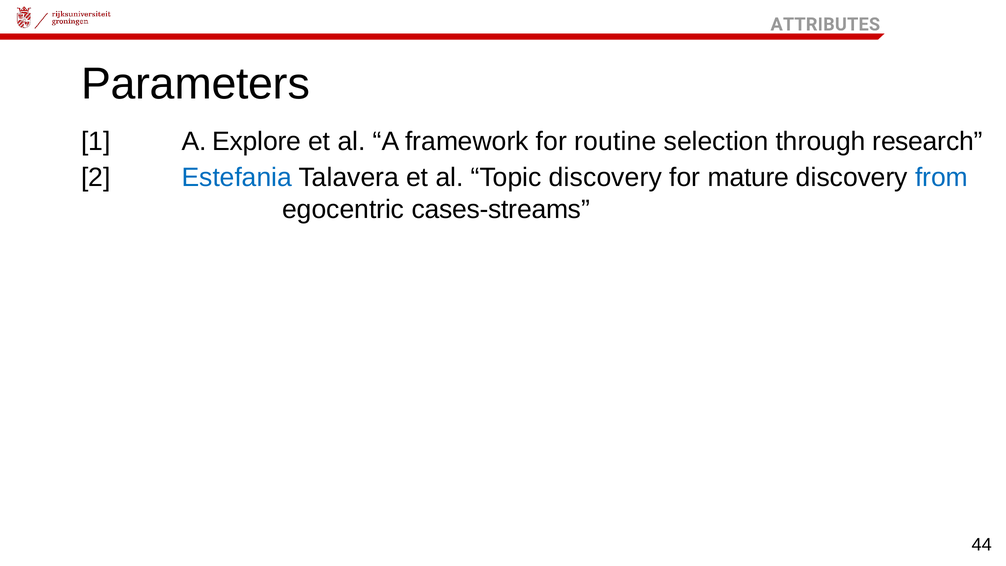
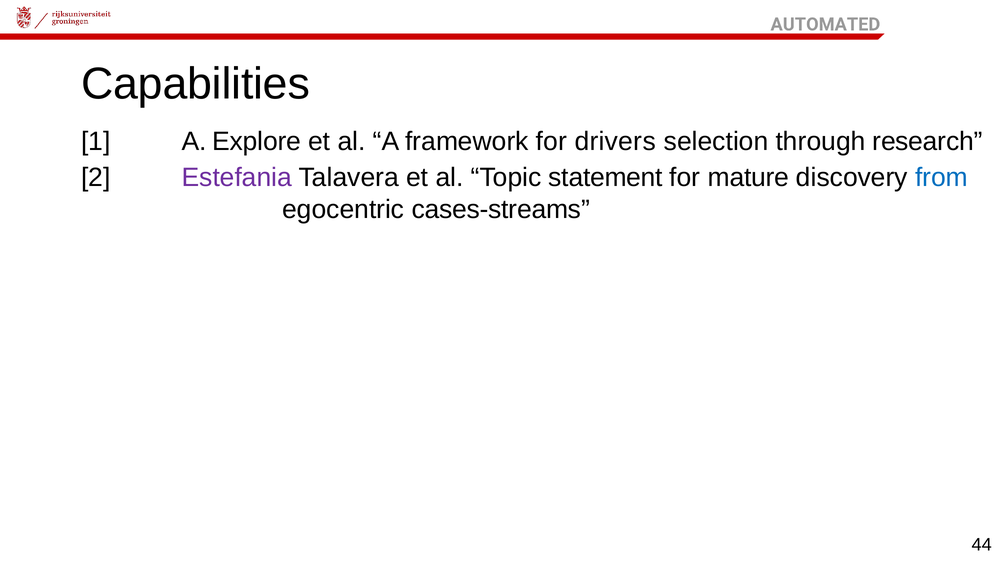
ATTRIBUTES: ATTRIBUTES -> AUTOMATED (825, 24)
Parameters: Parameters -> Capabilities (196, 84)
routine: routine -> drivers (615, 142)
Estefania colour: blue -> purple (237, 178)
Topic discovery: discovery -> statement (606, 178)
